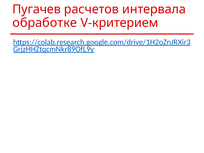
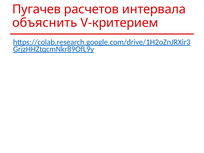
обработке: обработке -> объяснить (45, 23)
